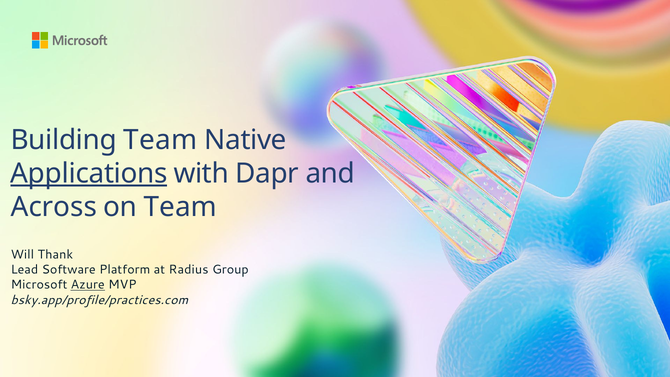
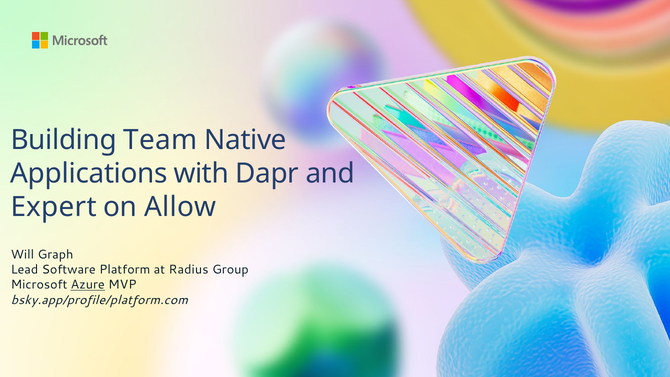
Applications underline: present -> none (89, 173)
Across: Across -> Expert (54, 207)
on Team: Team -> Allow (180, 207)
Thank: Thank -> Graph (55, 255)
bsky.app/profile/practices.com: bsky.app/profile/practices.com -> bsky.app/profile/platform.com (99, 300)
